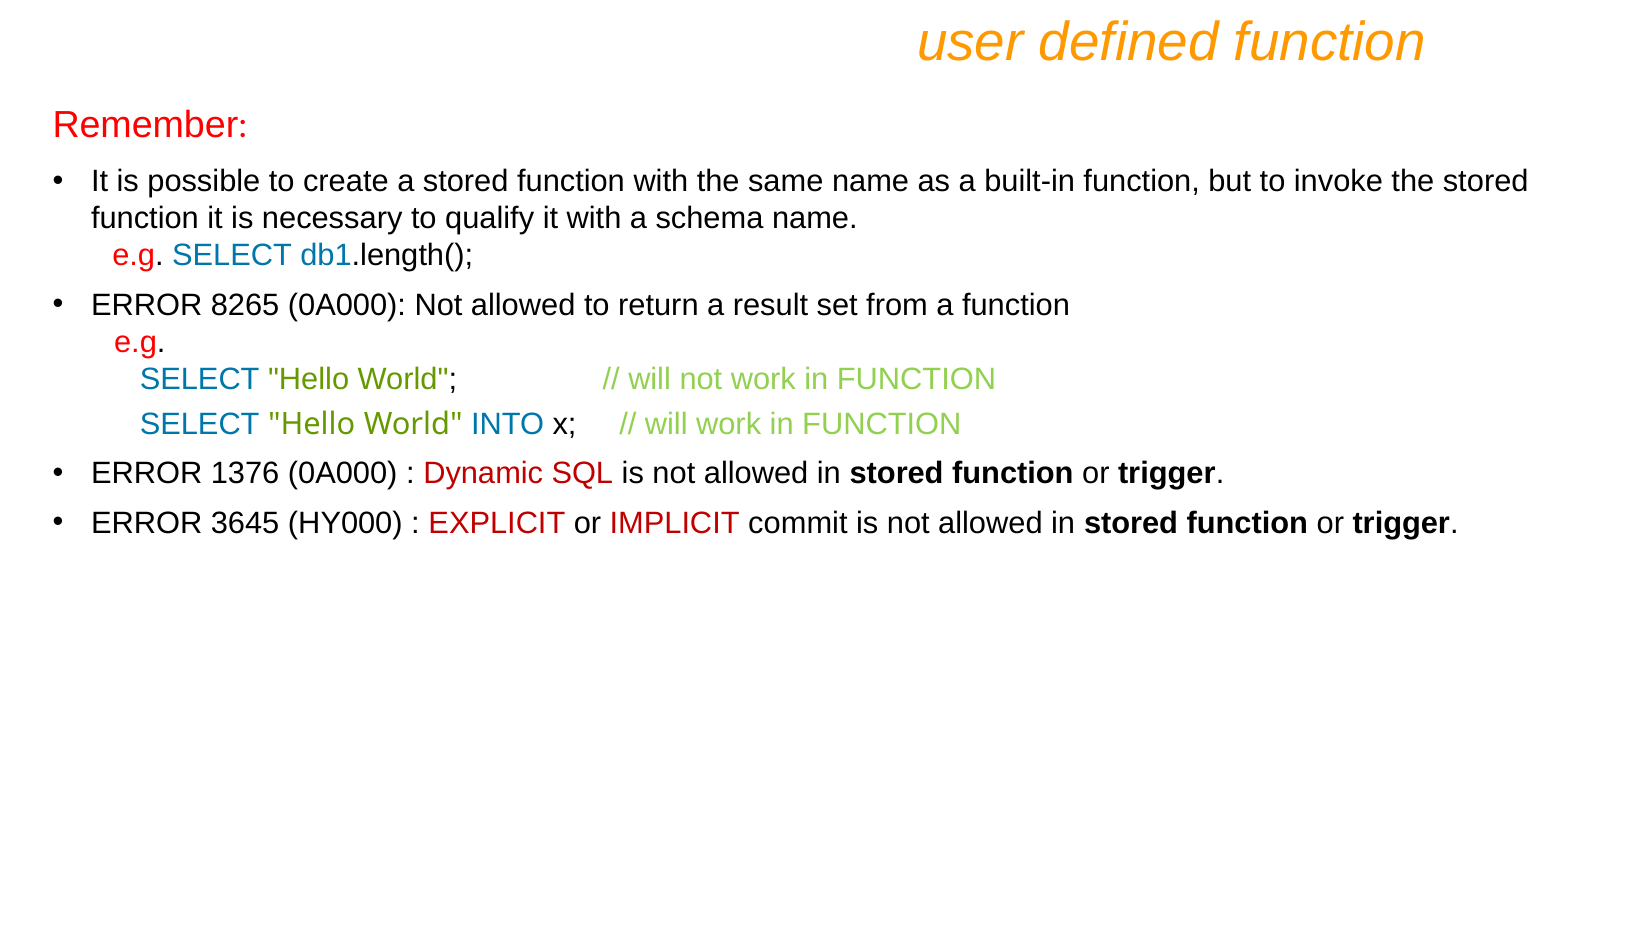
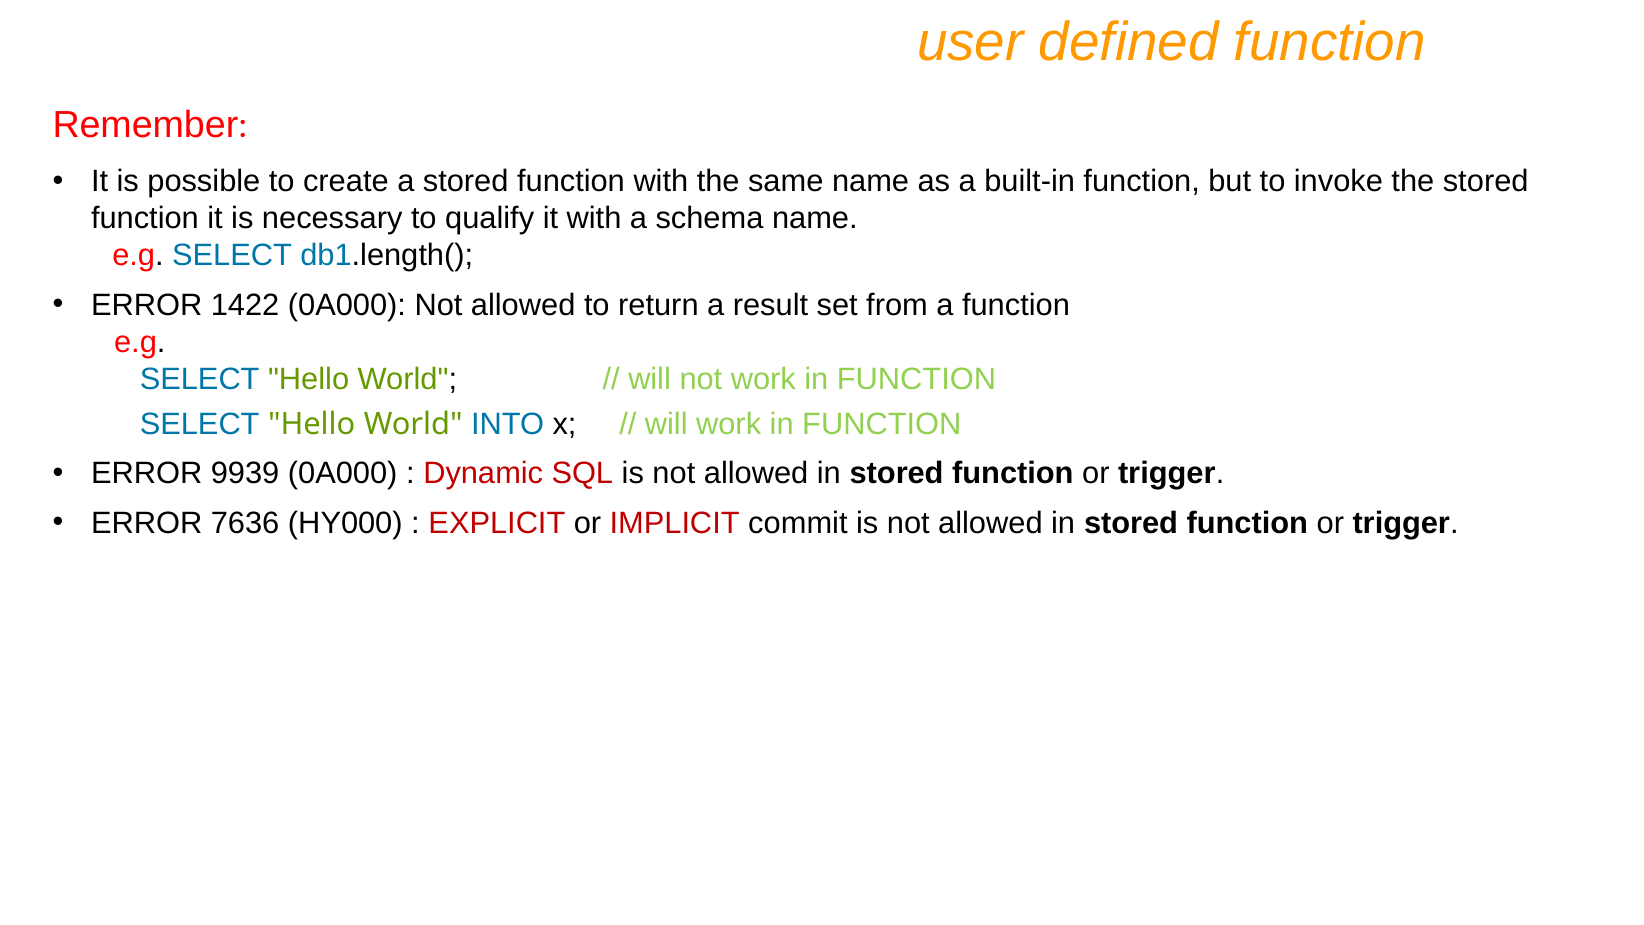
8265: 8265 -> 1422 (245, 305)
1376: 1376 -> 9939 (245, 473)
3645: 3645 -> 7636 (245, 523)
